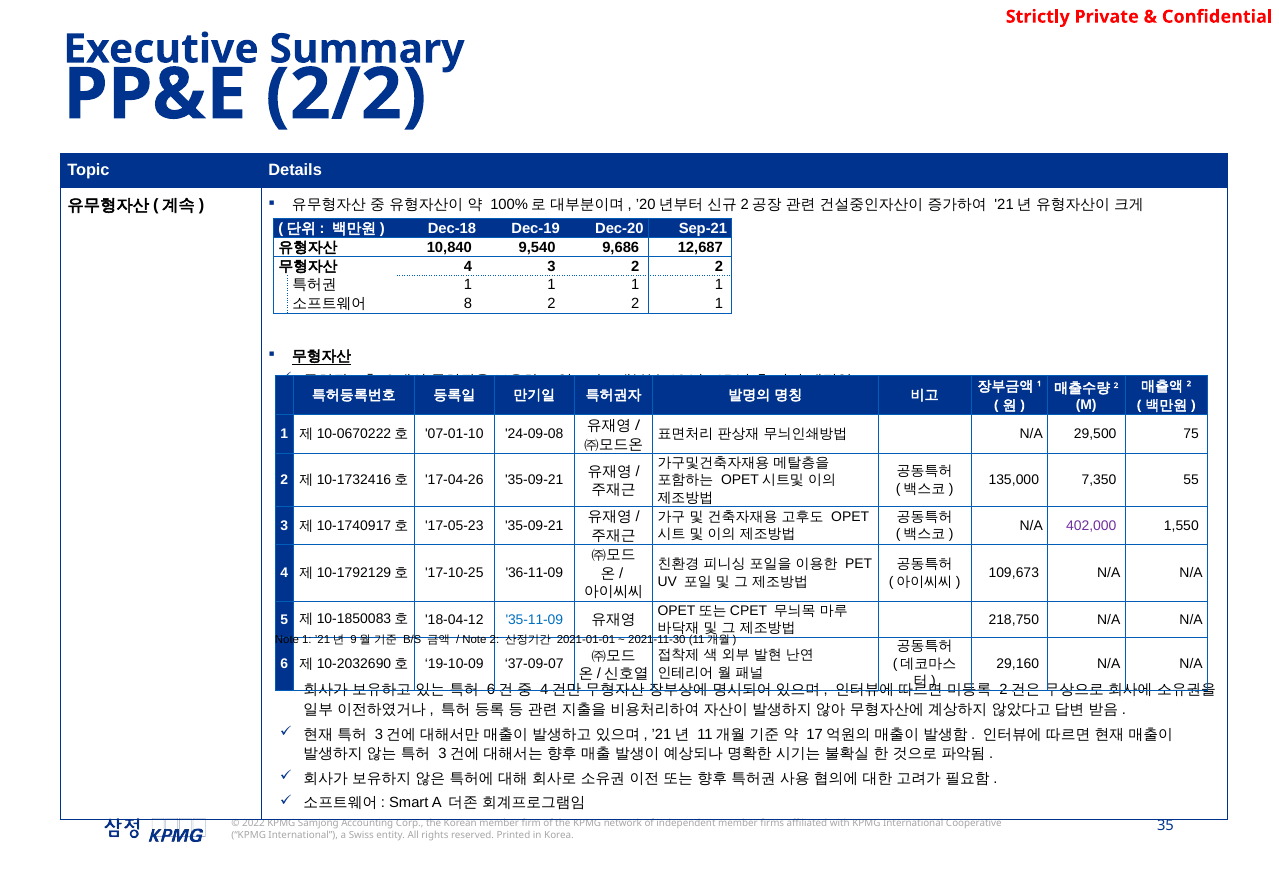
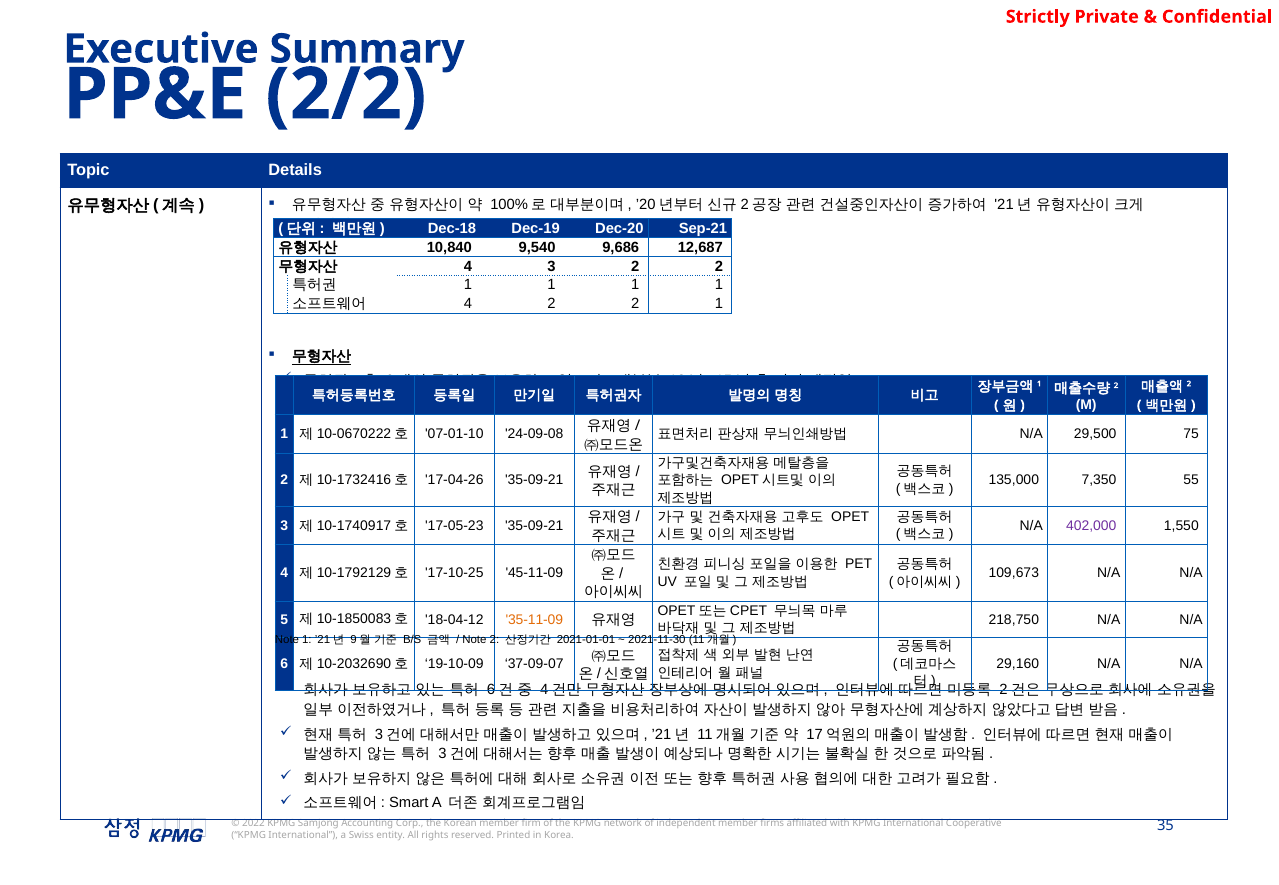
8: 8 -> 4 (468, 304)
36-11-09: 36-11-09 -> 45-11-09 (534, 573)
35-11-09 colour: blue -> orange (534, 620)
